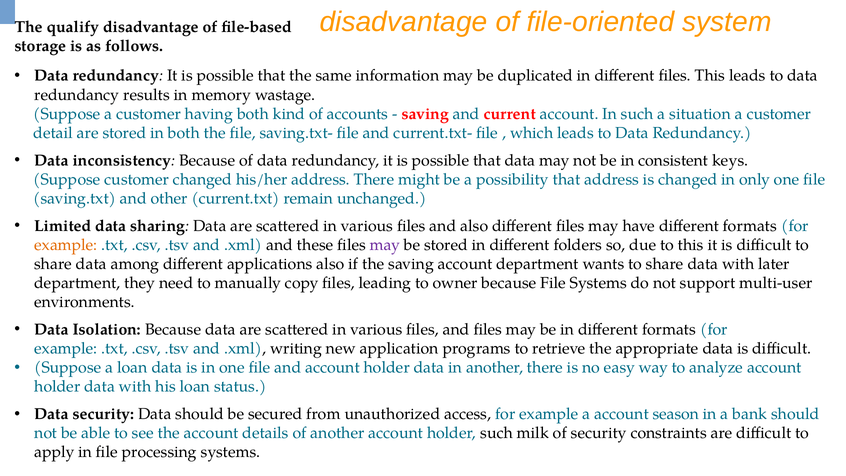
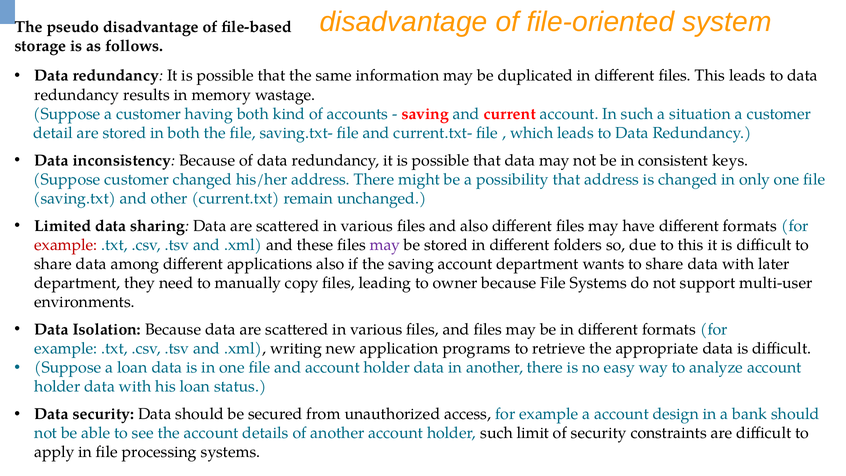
qualify: qualify -> pseudo (73, 27)
example colour: orange -> red (66, 245)
season: season -> design (676, 414)
milk: milk -> limit (533, 433)
